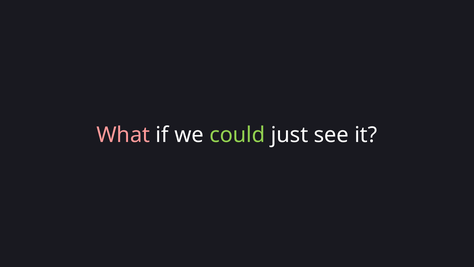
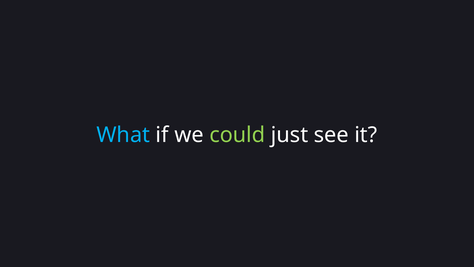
What colour: pink -> light blue (123, 135)
